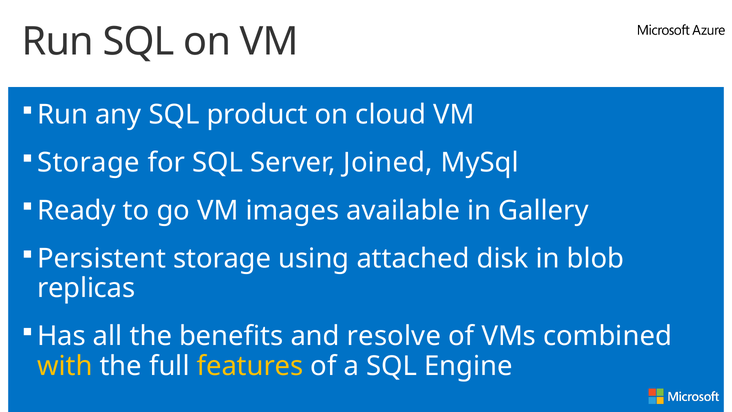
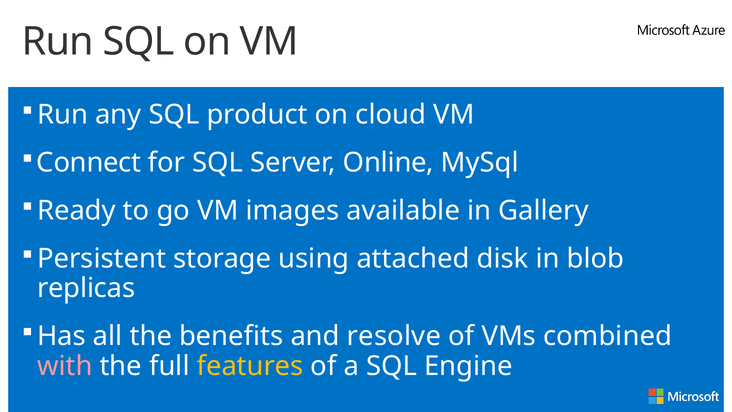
Storage: Storage -> Connect (89, 163)
Joined: Joined -> Online (388, 163)
with colour: yellow -> pink (65, 366)
